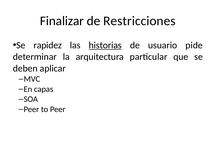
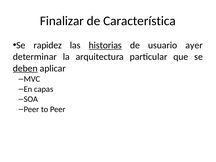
Restricciones: Restricciones -> Característica (140, 21)
pide: pide -> ayer (194, 45)
deben underline: none -> present (25, 68)
